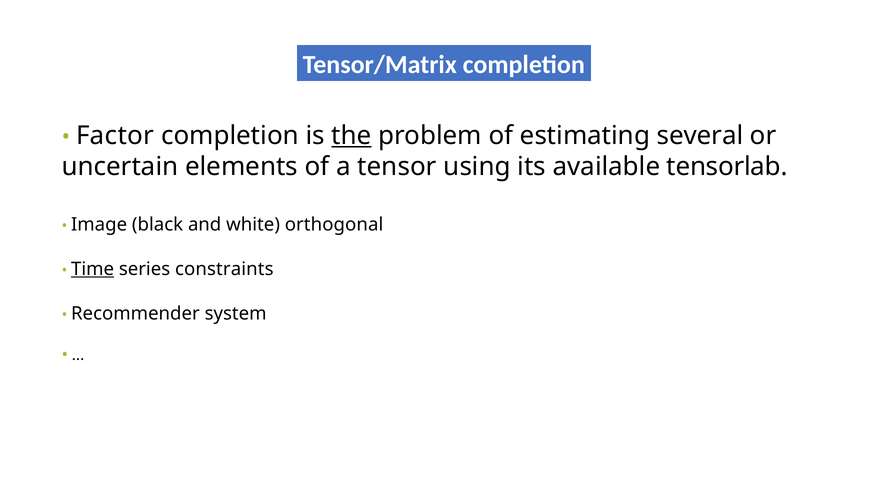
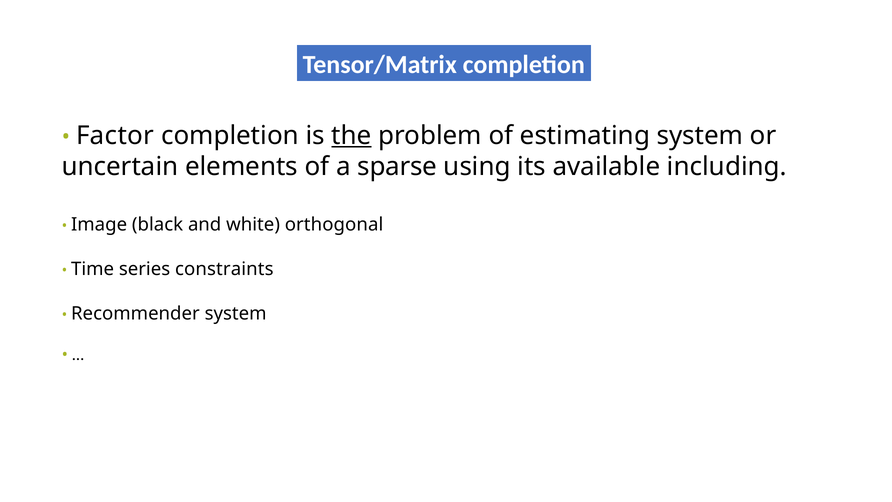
estimating several: several -> system (700, 136)
tensor: tensor -> sparse (397, 167)
tensorlab: tensorlab -> including (727, 167)
Time underline: present -> none (93, 269)
